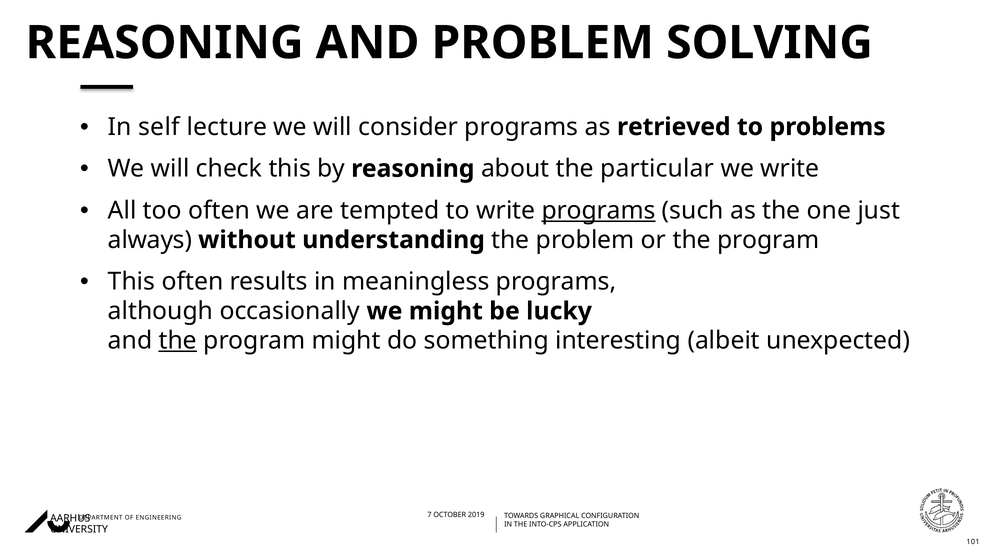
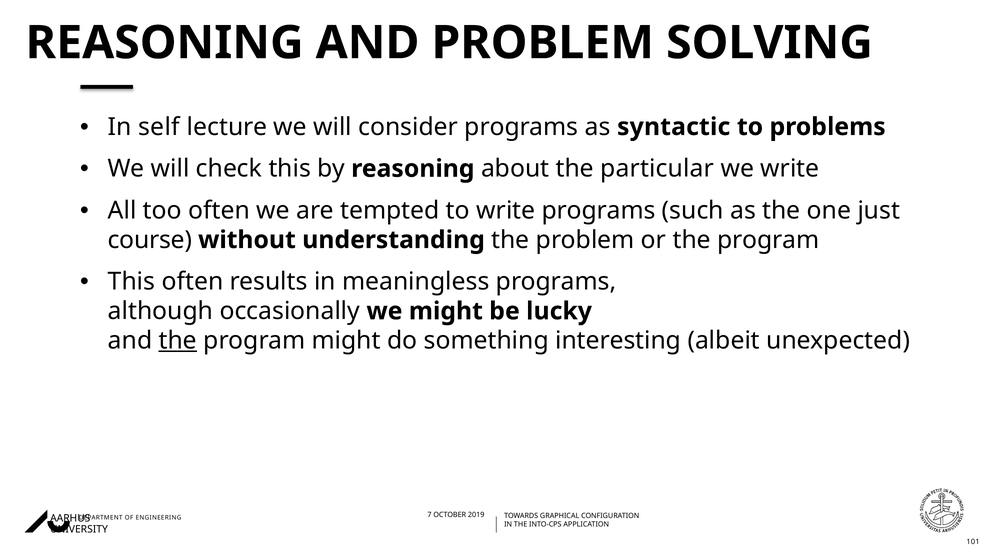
retrieved: retrieved -> syntactic (674, 127)
programs underline: present -> none (599, 211)
always: always -> course (150, 240)
